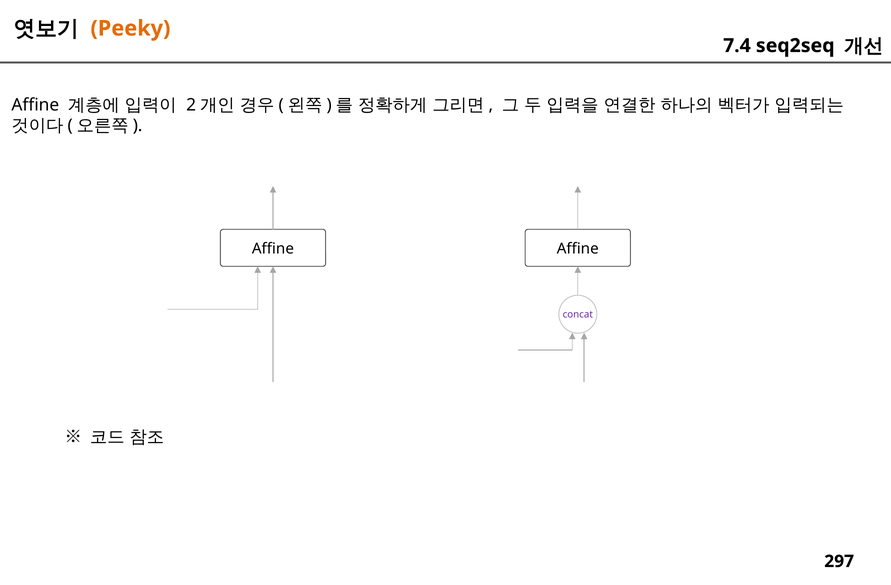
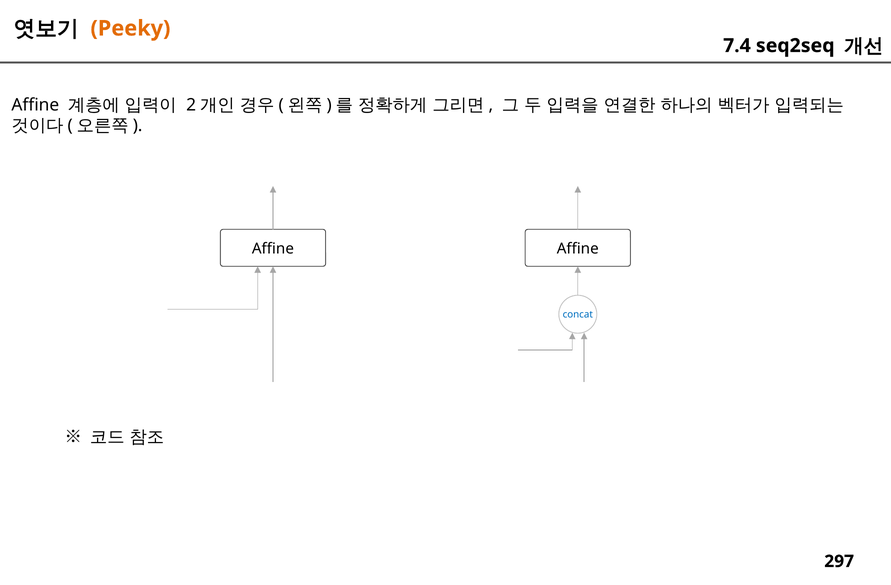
concat colour: purple -> blue (578, 315)
